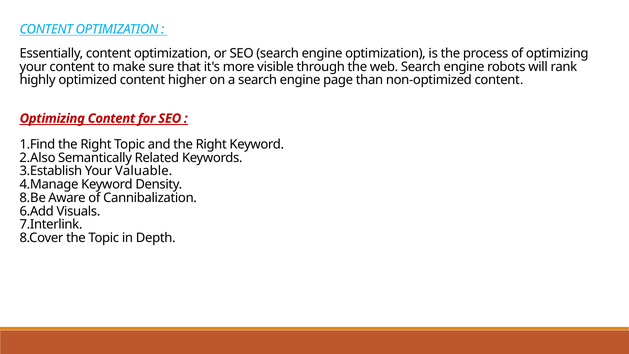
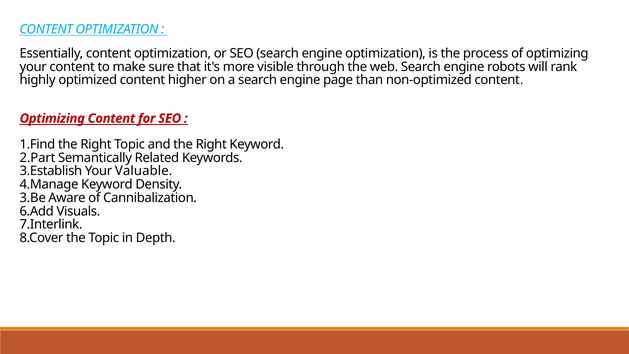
2.Also: 2.Also -> 2.Part (38, 158)
8.Be: 8.Be -> 3.Be (33, 198)
